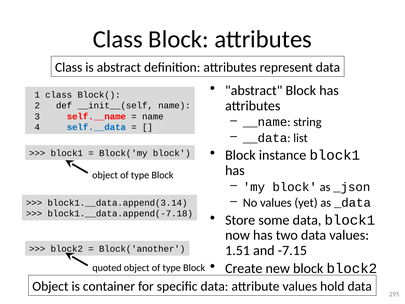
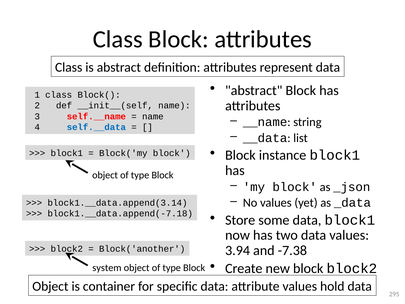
1.51: 1.51 -> 3.94 (238, 250)
-7.15: -7.15 -> -7.38 (292, 250)
quoted: quoted -> system (107, 268)
